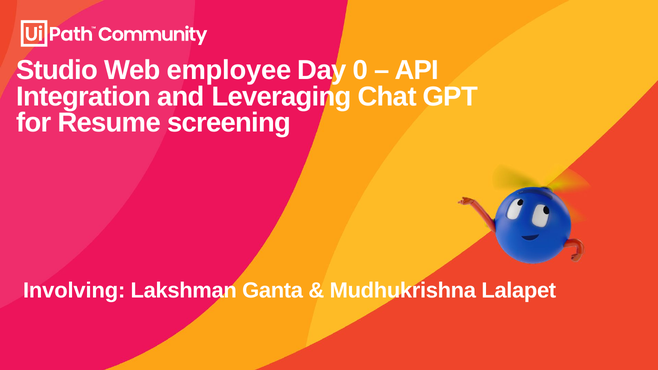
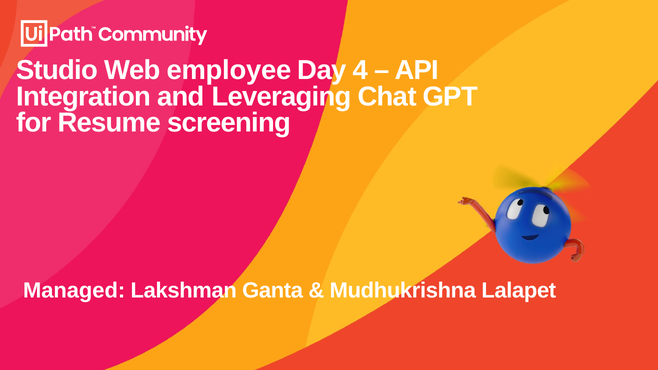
0: 0 -> 4 (360, 70)
Involving: Involving -> Managed (74, 291)
